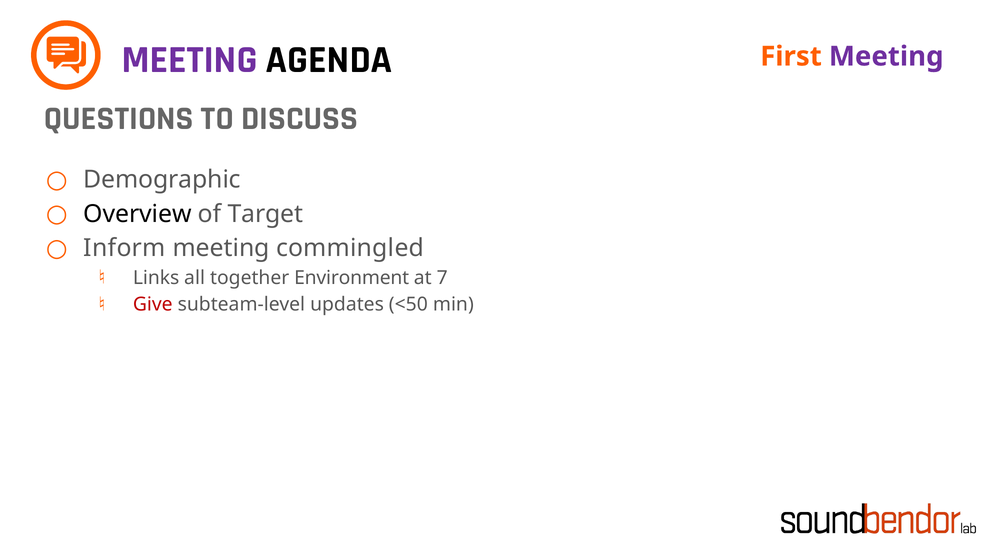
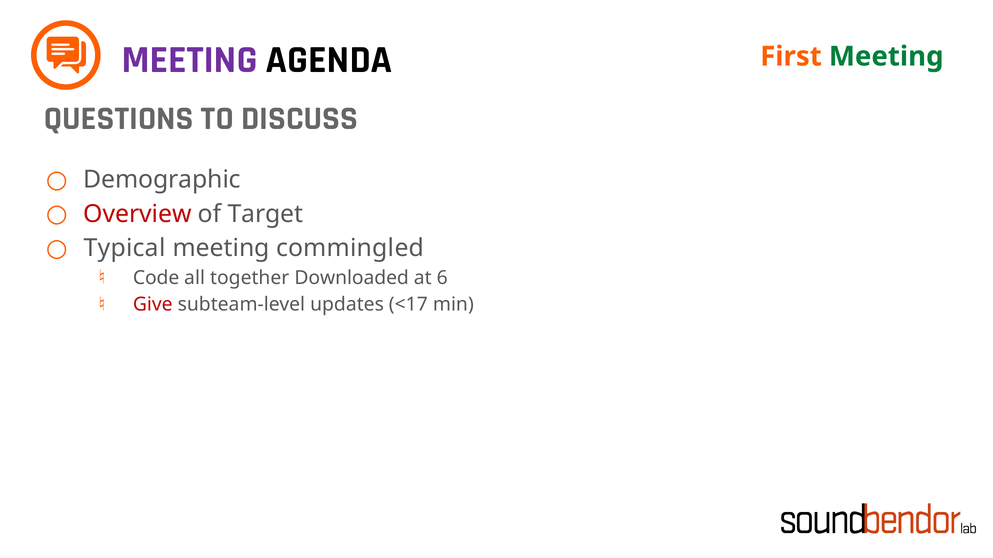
Meeting colour: purple -> green (886, 56)
Overview colour: black -> red (137, 214)
Inform: Inform -> Typical (125, 248)
Links: Links -> Code (156, 278)
Environment: Environment -> Downloaded (352, 278)
7: 7 -> 6 (442, 278)
<50: <50 -> <17 (408, 305)
